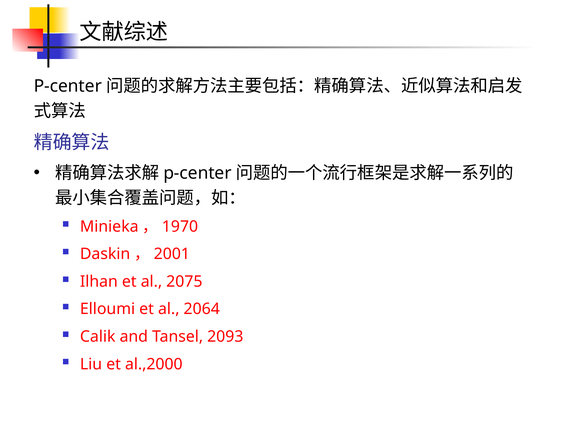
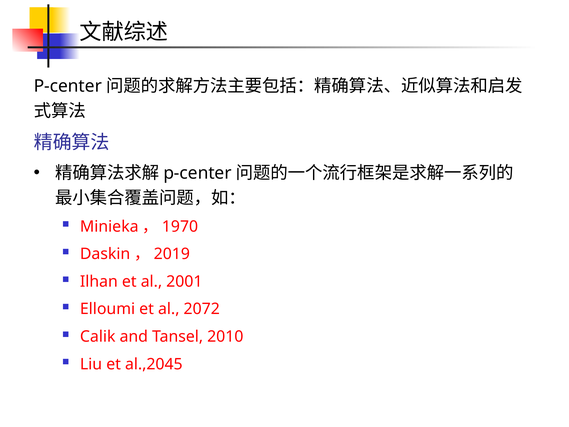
2001: 2001 -> 2019 (172, 254)
2075: 2075 -> 2001 (184, 281)
2064: 2064 -> 2072 (202, 309)
2093: 2093 -> 2010 (225, 336)
al.,2000: al.,2000 -> al.,2045 (154, 364)
